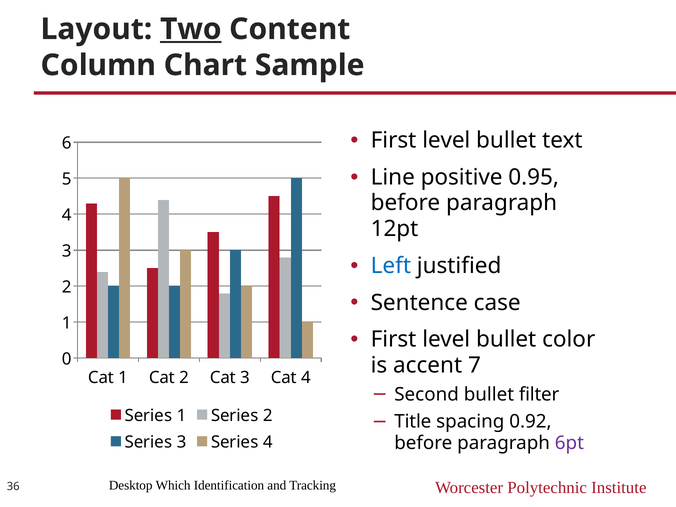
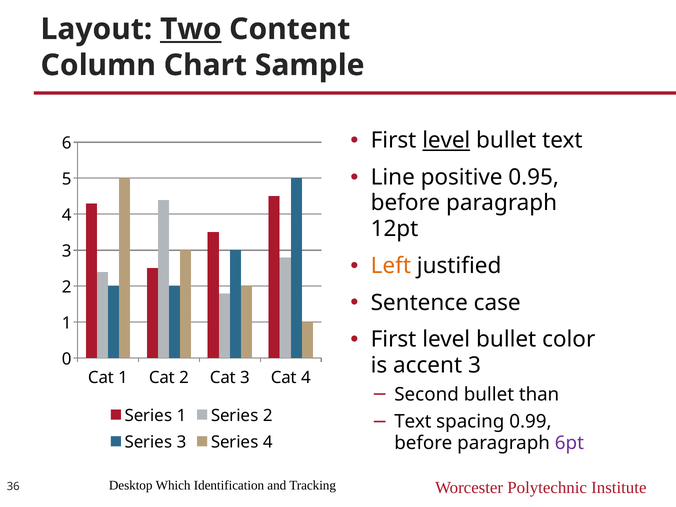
level underline: none -> present (446, 140)
Left colour: blue -> orange (391, 266)
accent 7: 7 -> 3 (474, 365)
filter: filter -> than (539, 394)
Title: Title -> Text (413, 421)
0.92: 0.92 -> 0.99 (530, 421)
